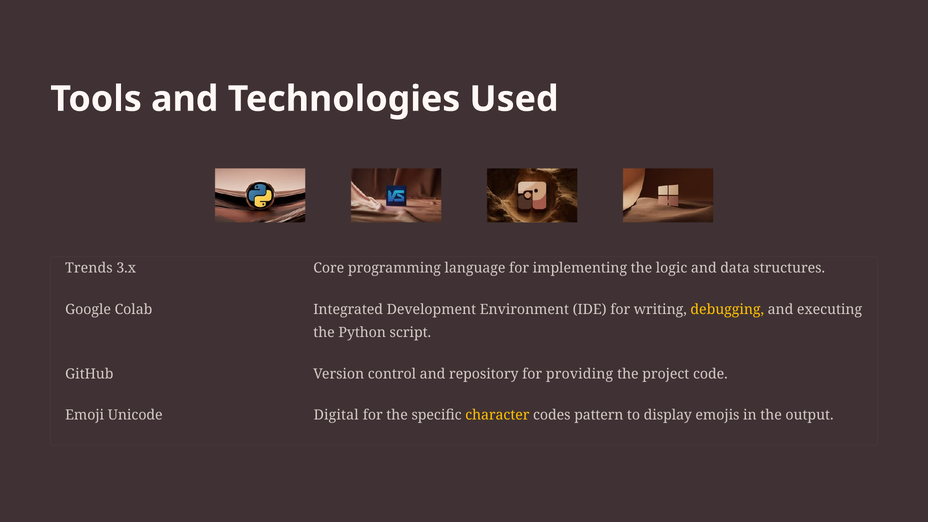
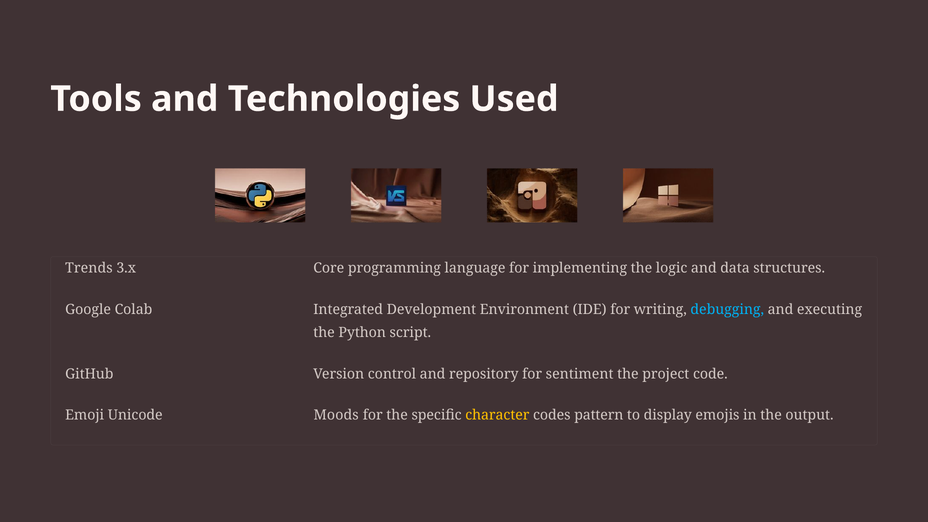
debugging colour: yellow -> light blue (727, 310)
providing: providing -> sentiment (580, 374)
Digital: Digital -> Moods (336, 415)
